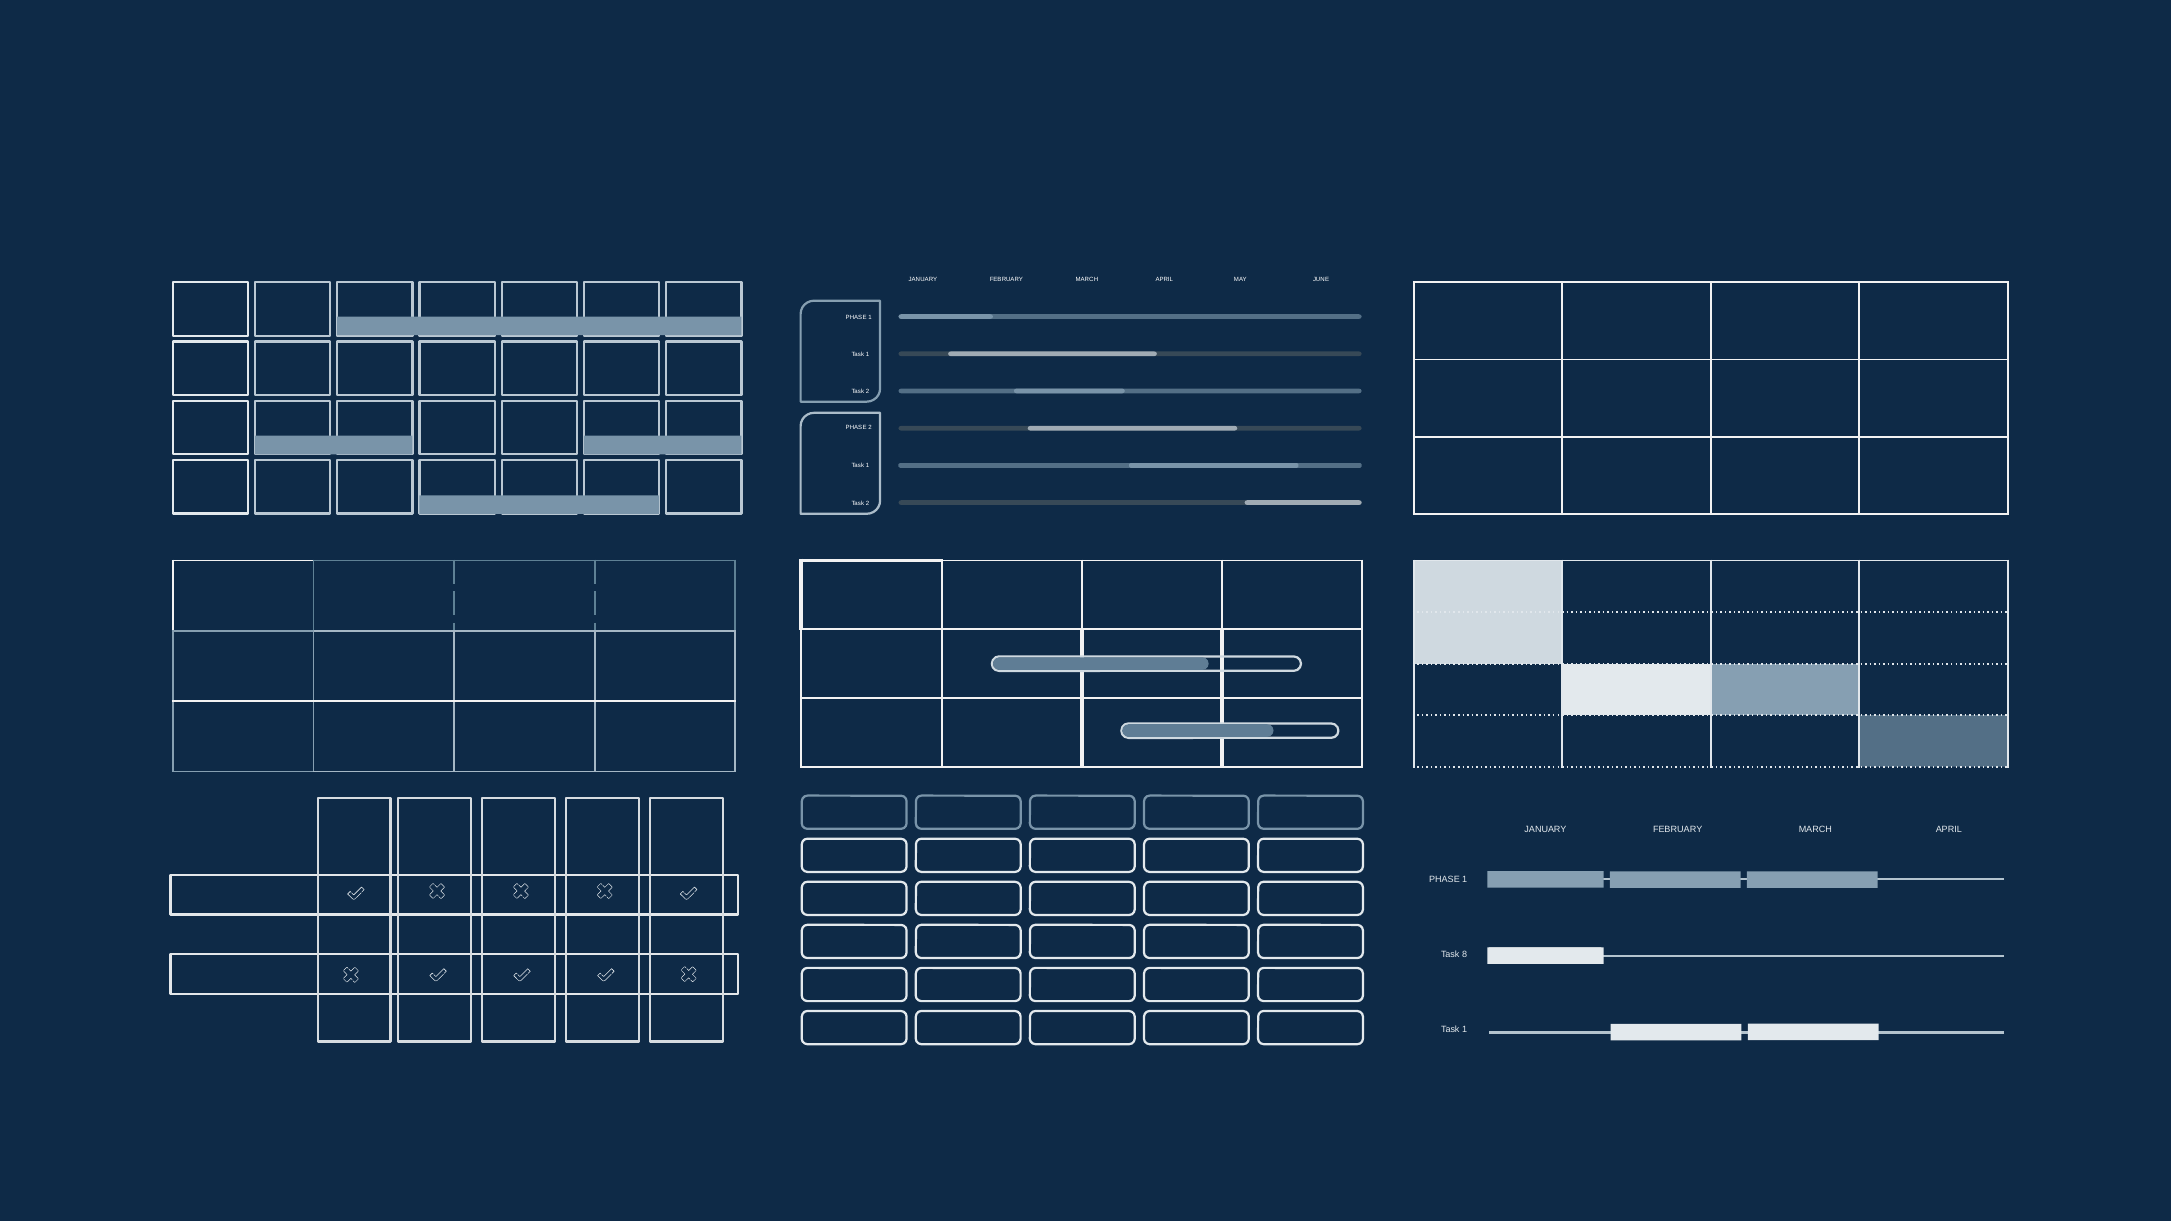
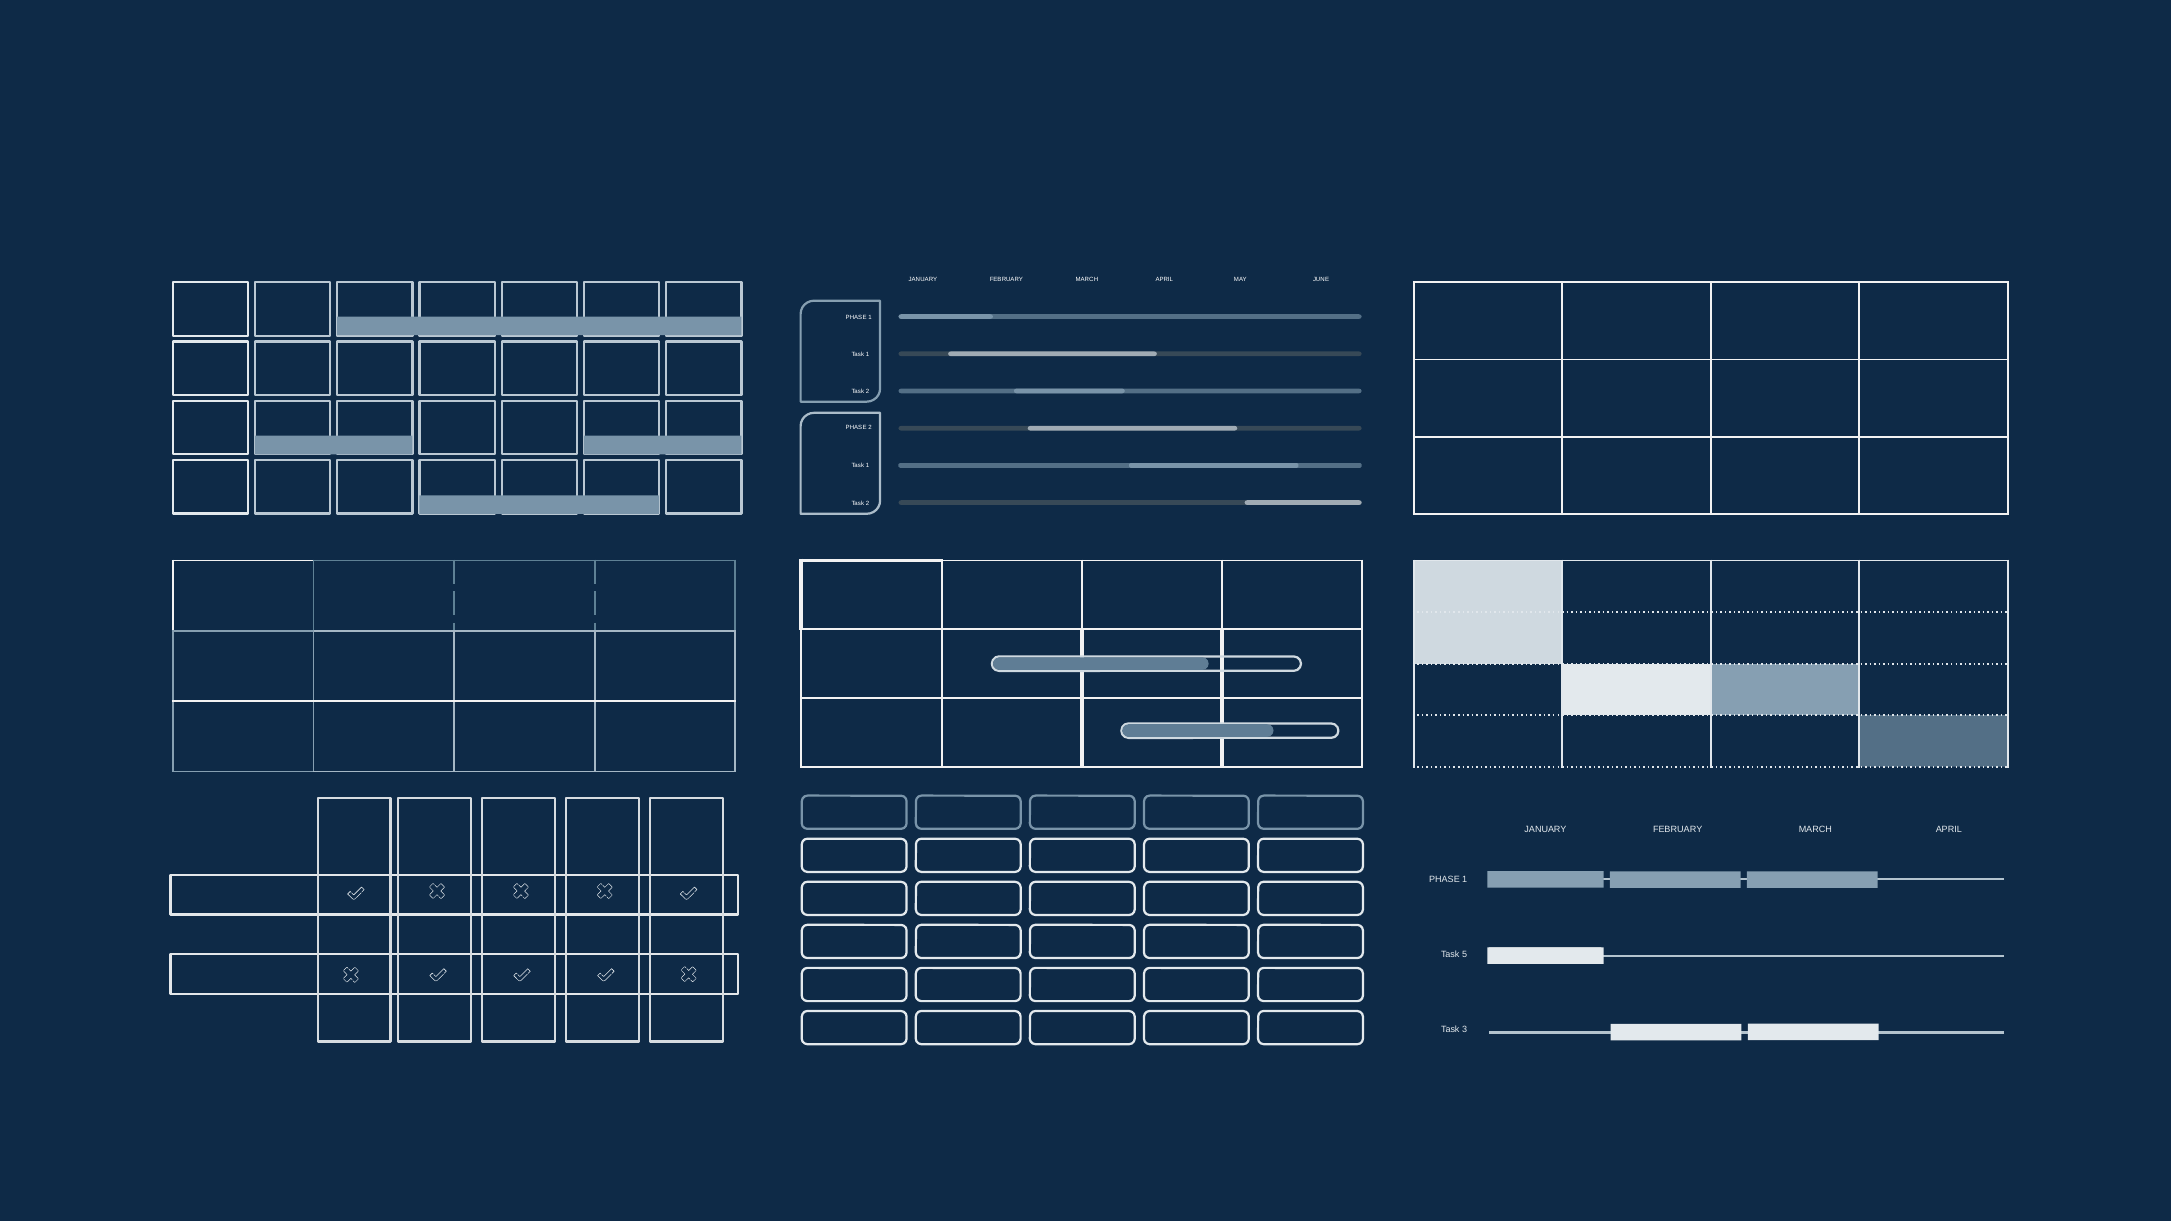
8: 8 -> 5 (1465, 955)
1: 1 -> 3 (1465, 1030)
